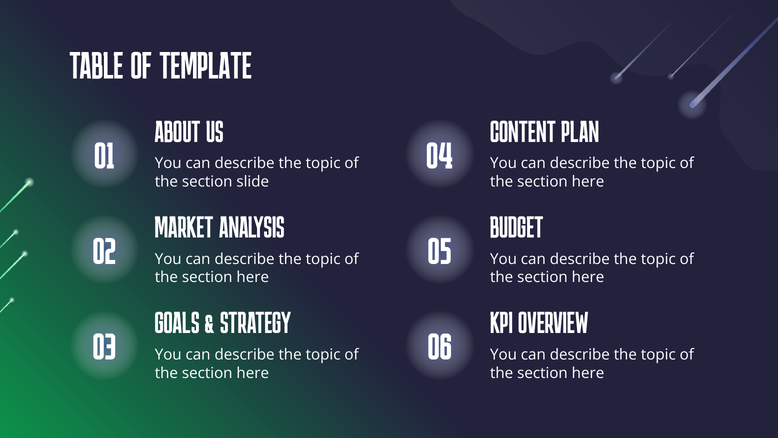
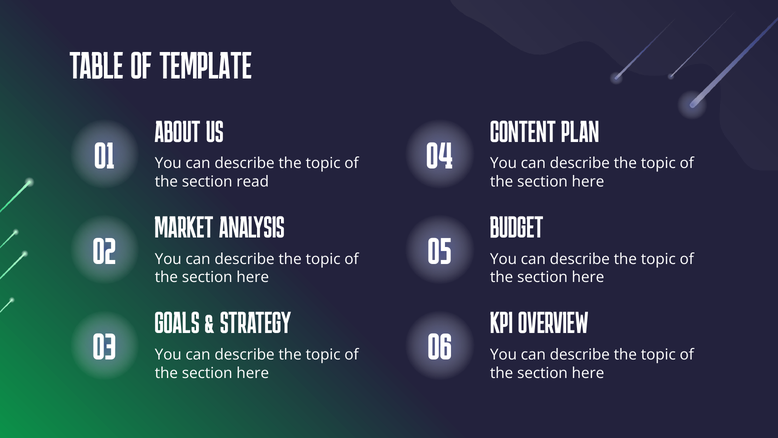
slide: slide -> read (253, 181)
